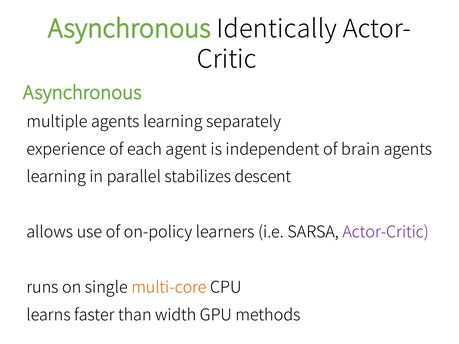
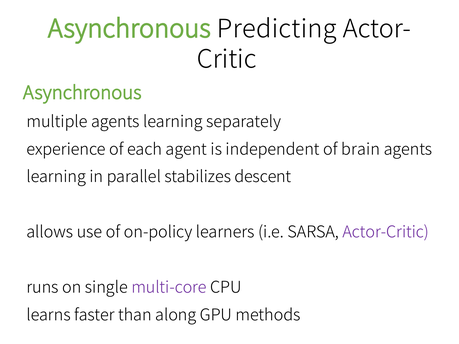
Identically: Identically -> Predicting (277, 29)
multi-core colour: orange -> purple (169, 288)
width: width -> along (176, 315)
